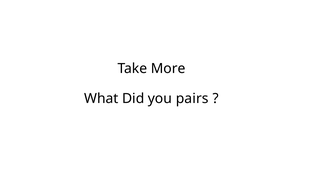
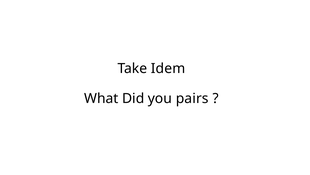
More: More -> Idem (168, 68)
